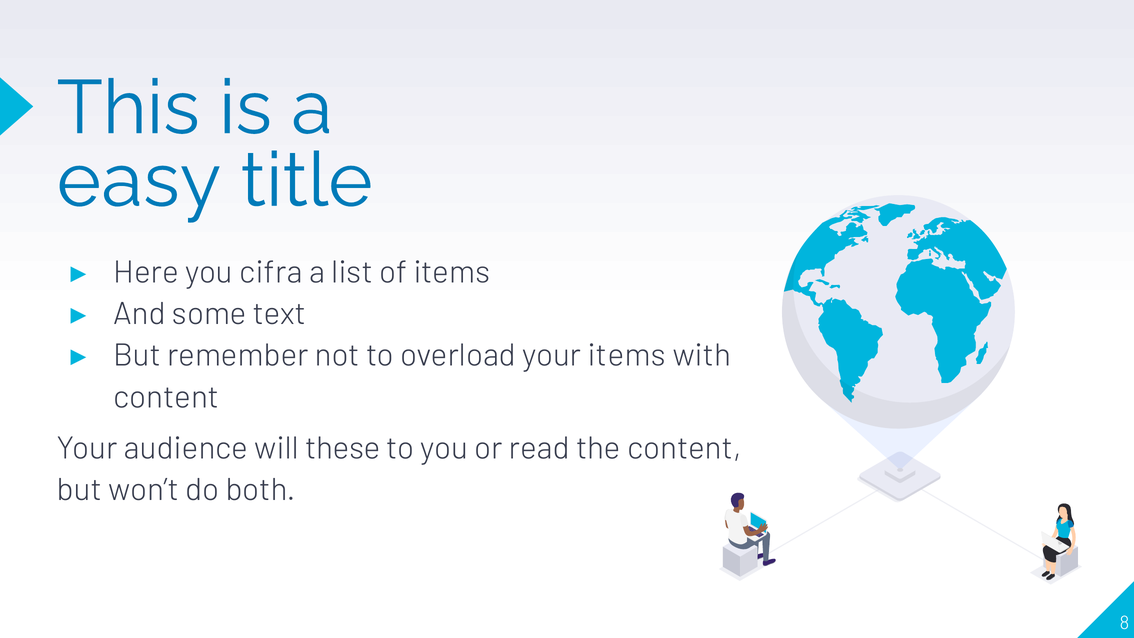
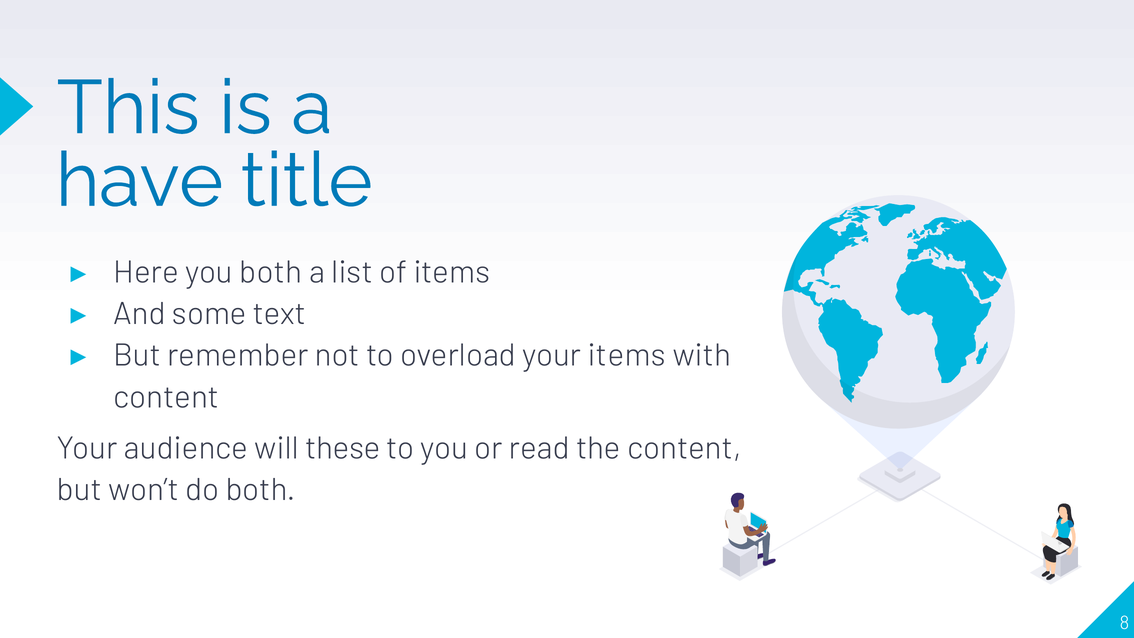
easy: easy -> have (140, 181)
you cifra: cifra -> both (271, 272)
